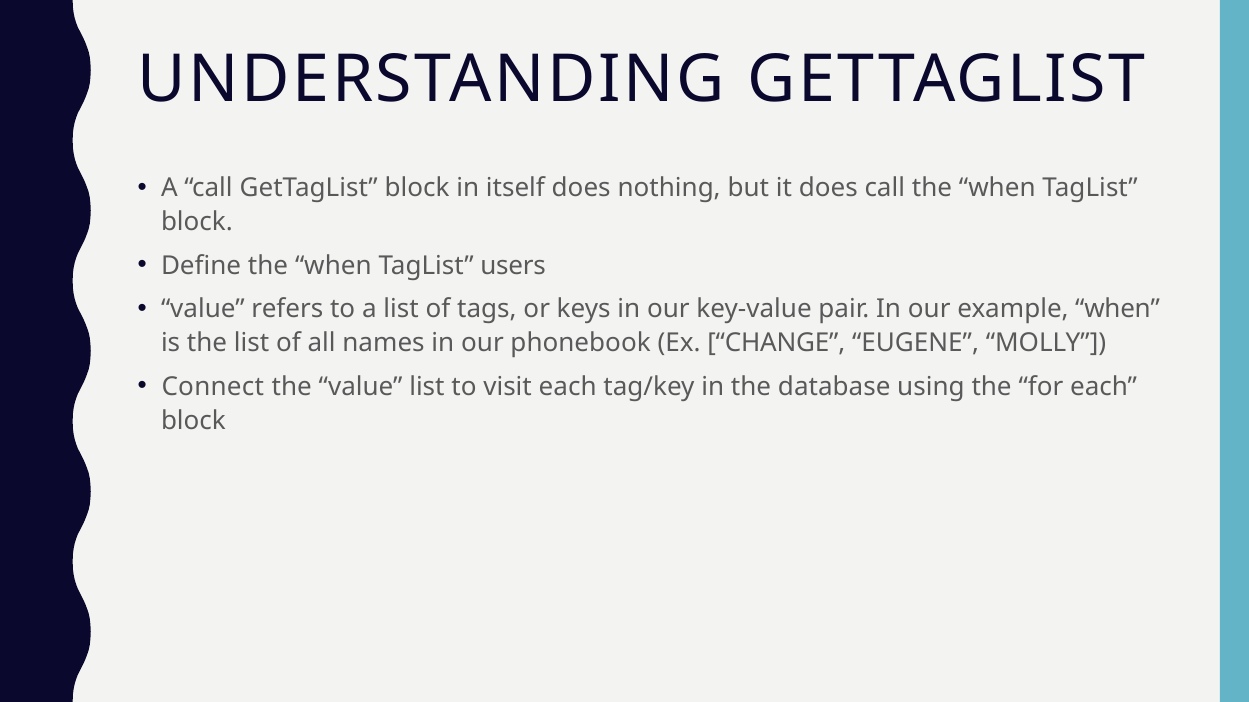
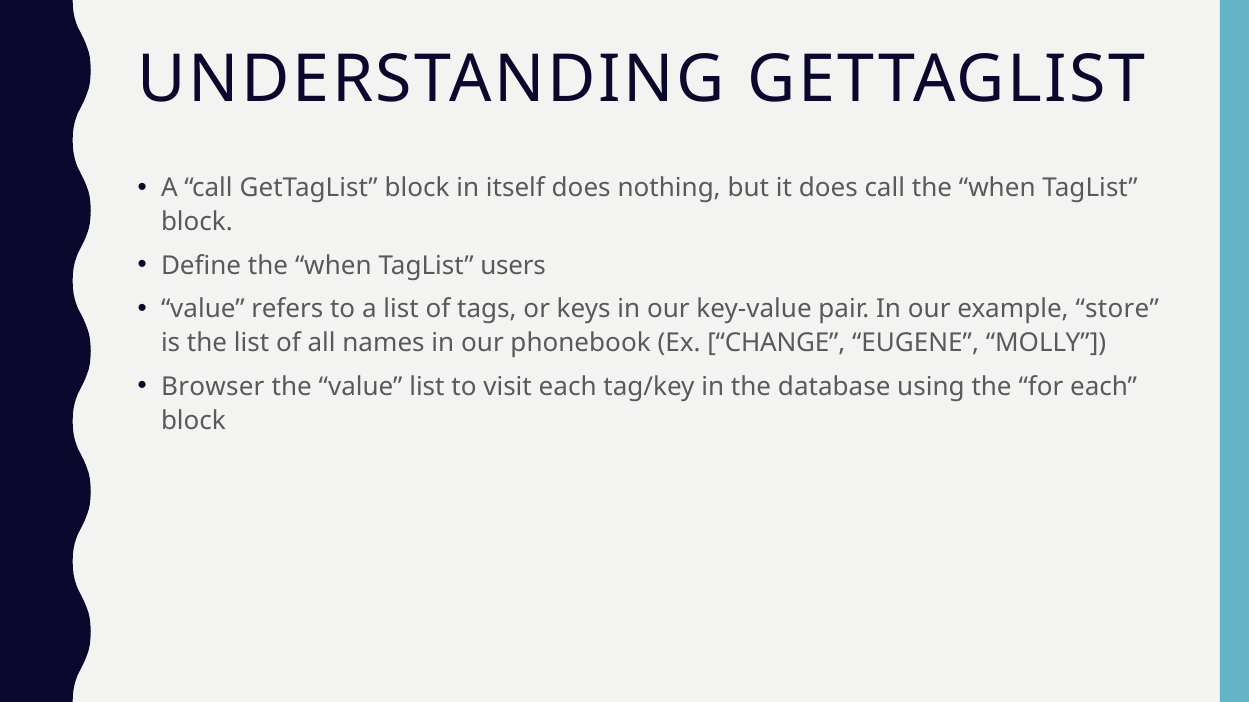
example when: when -> store (1117, 309)
Connect: Connect -> Browser (213, 387)
